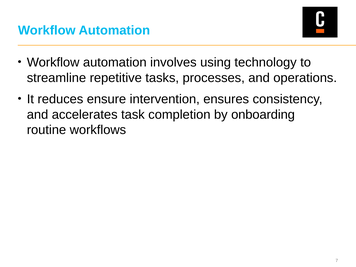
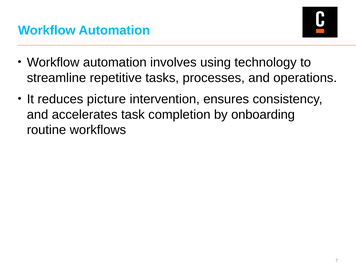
ensure: ensure -> picture (106, 99)
